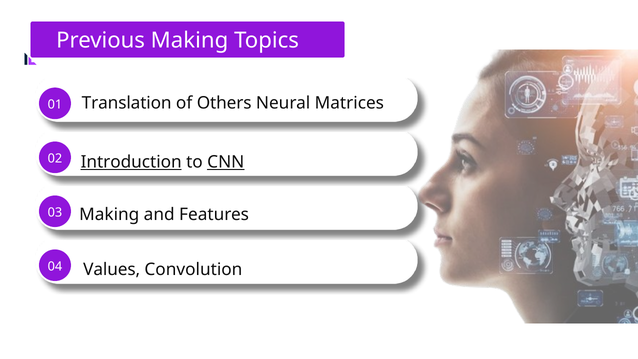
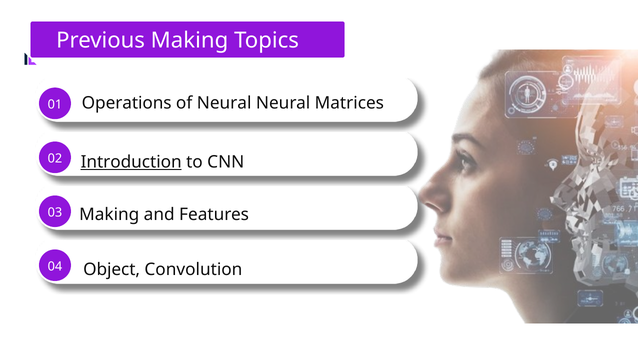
Translation: Translation -> Operations (127, 103)
of Others: Others -> Neural (224, 103)
CNN underline: present -> none (226, 162)
Values: Values -> Object (112, 270)
